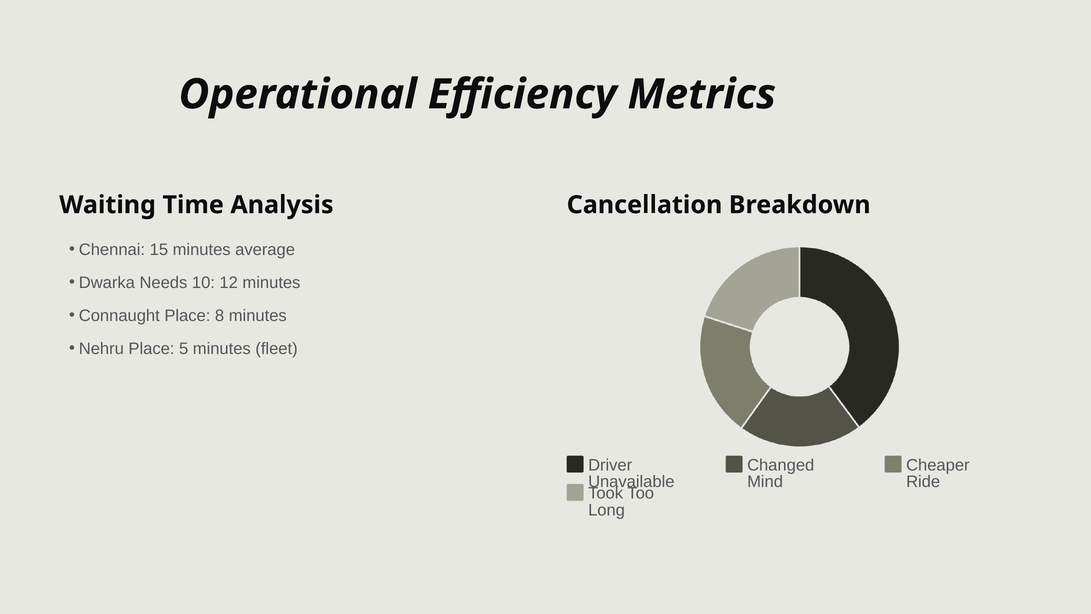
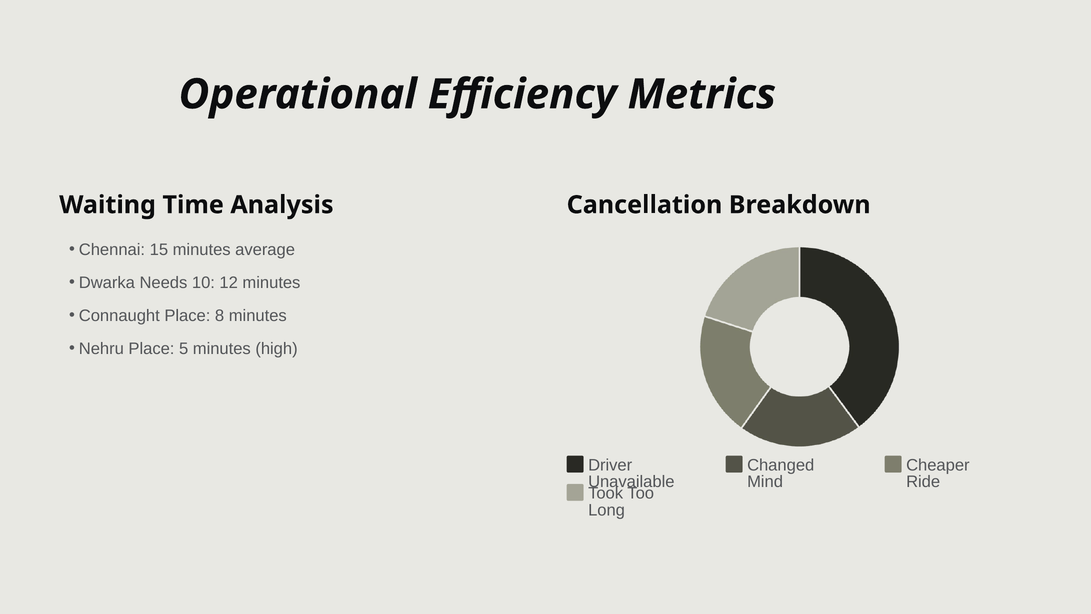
fleet: fleet -> high (277, 349)
